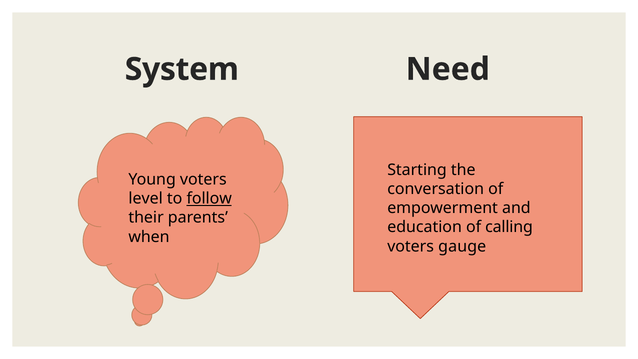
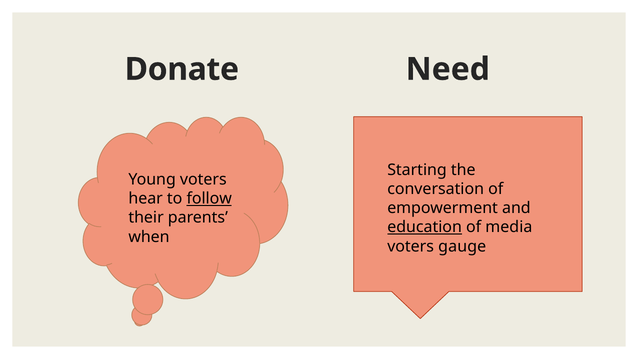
System: System -> Donate (182, 69)
level: level -> hear (146, 198)
education underline: none -> present (425, 227)
calling: calling -> media (509, 227)
